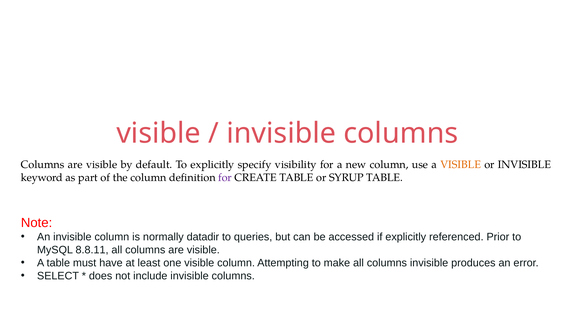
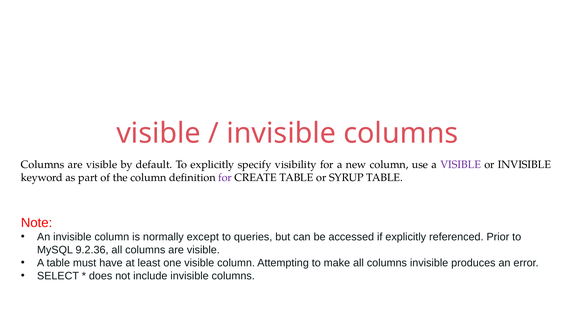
VISIBLE colour: orange -> purple (461, 164)
datadir: datadir -> except (203, 237)
8.8.11: 8.8.11 -> 9.2.36 (92, 249)
